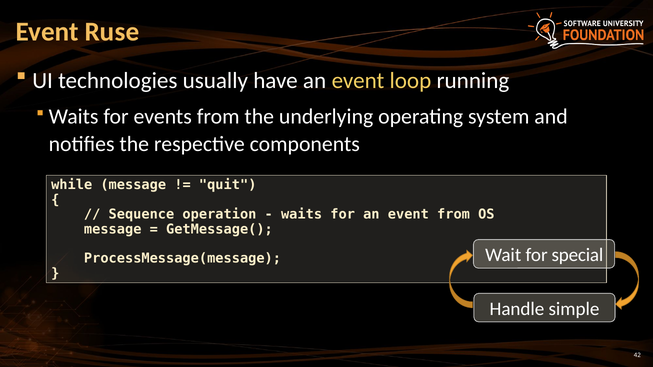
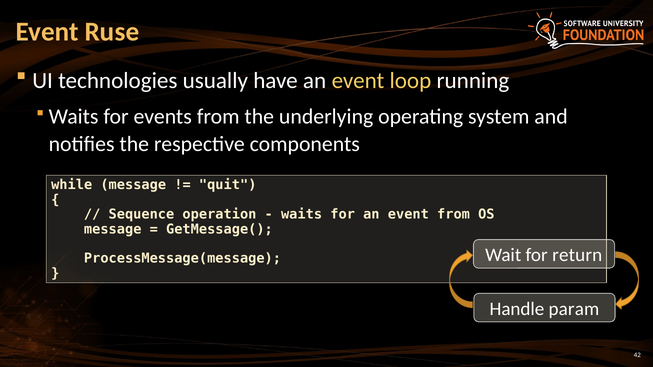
special: special -> return (577, 255)
simple: simple -> param (574, 309)
